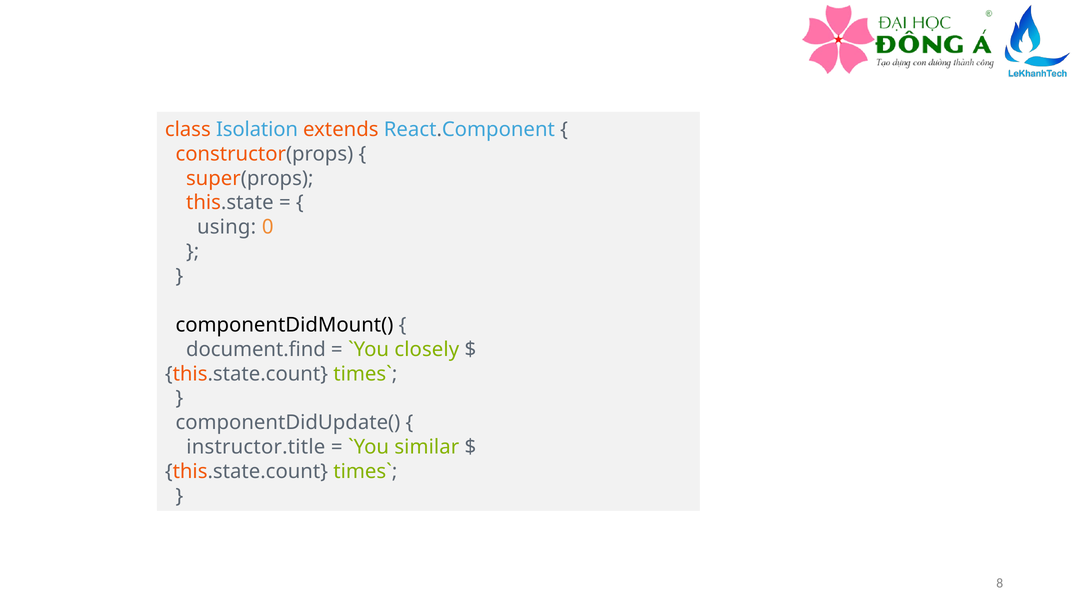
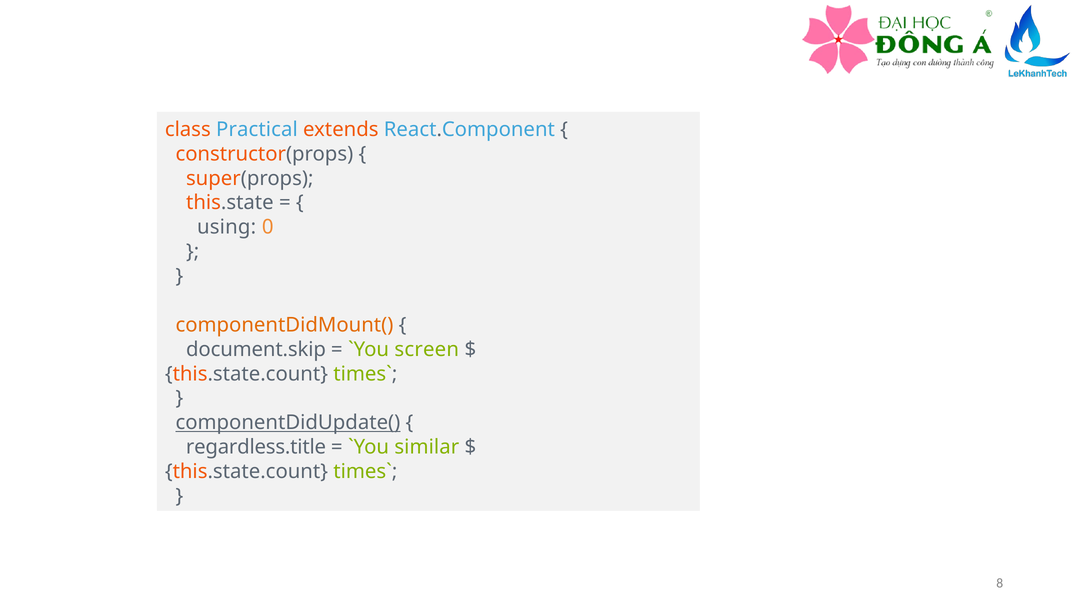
Isolation: Isolation -> Practical (257, 129)
componentDidMount( colour: black -> orange (284, 325)
document.find: document.find -> document.skip (256, 349)
closely: closely -> screen (427, 349)
componentDidUpdate( underline: none -> present (288, 423)
instructor.title: instructor.title -> regardless.title (256, 447)
